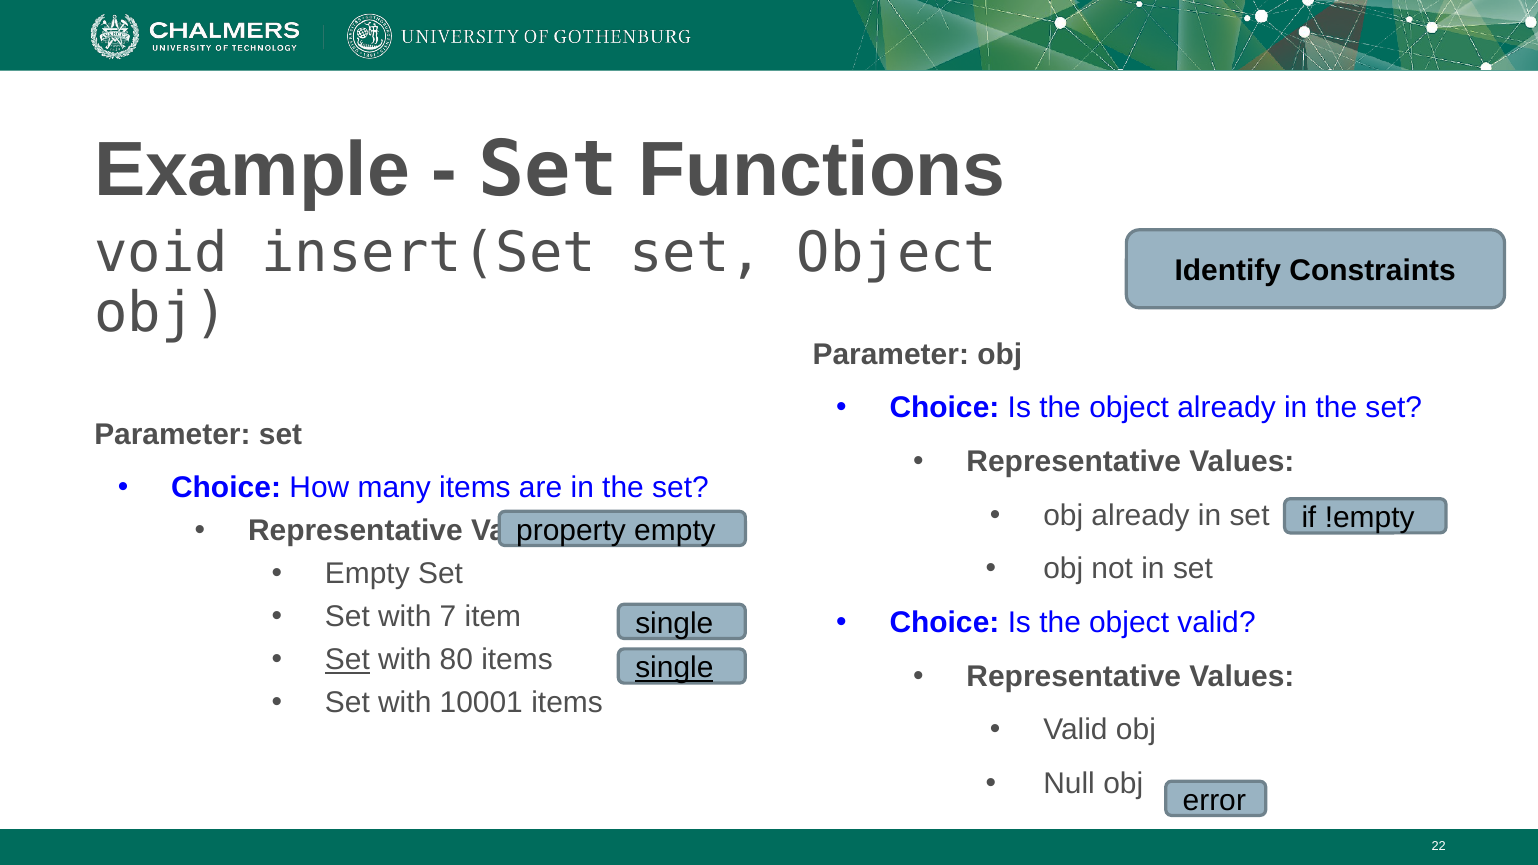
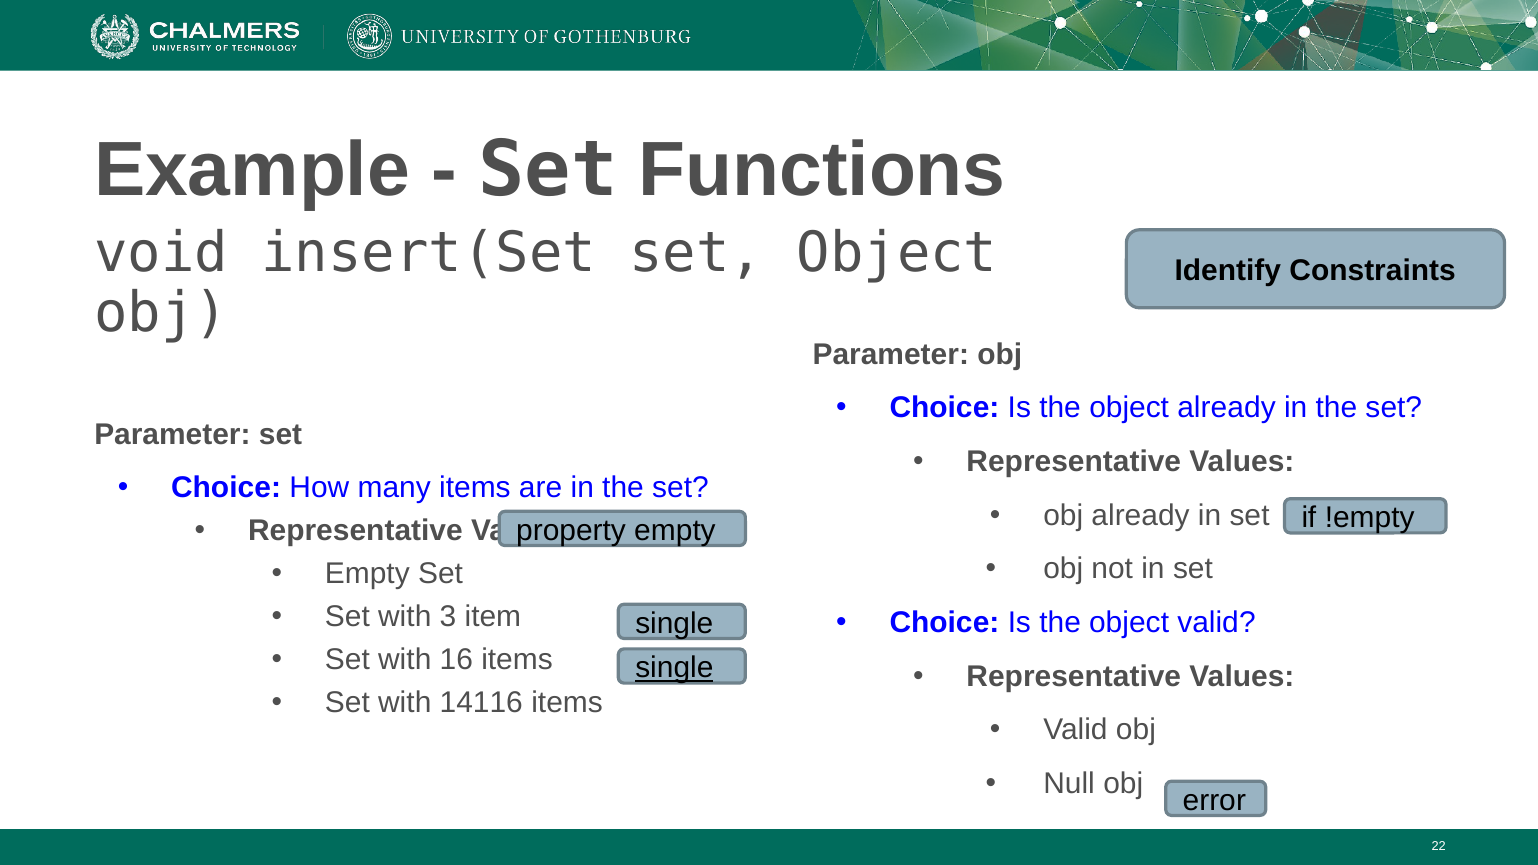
7: 7 -> 3 (448, 617)
Set underline: present -> none (347, 660)
80: 80 -> 16 (456, 660)
10001: 10001 -> 14116 (481, 703)
